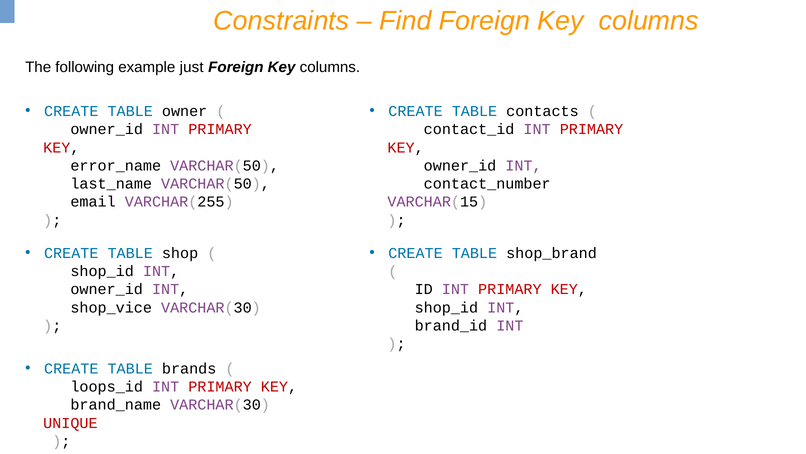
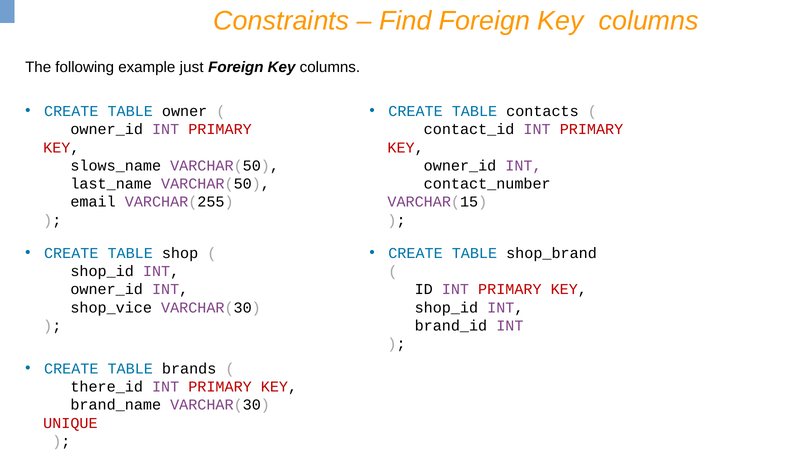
error_name: error_name -> slows_name (116, 165)
loops_id: loops_id -> there_id (107, 386)
